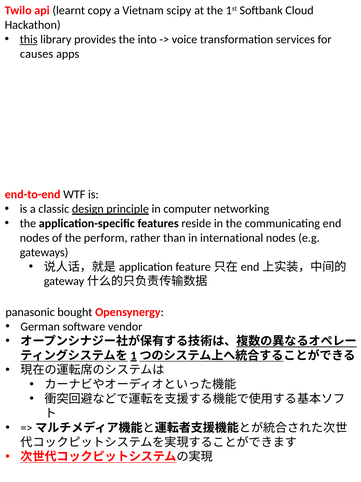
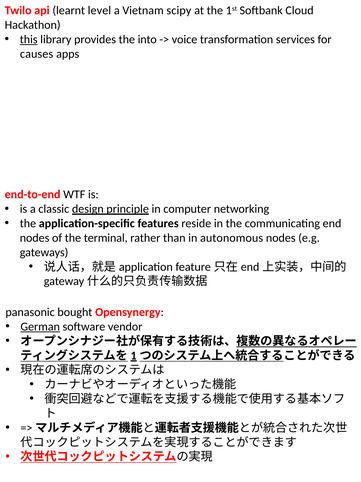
copy: copy -> level (99, 10)
perform: perform -> terminal (106, 238)
international: international -> autonomous (232, 238)
German underline: none -> present (40, 326)
